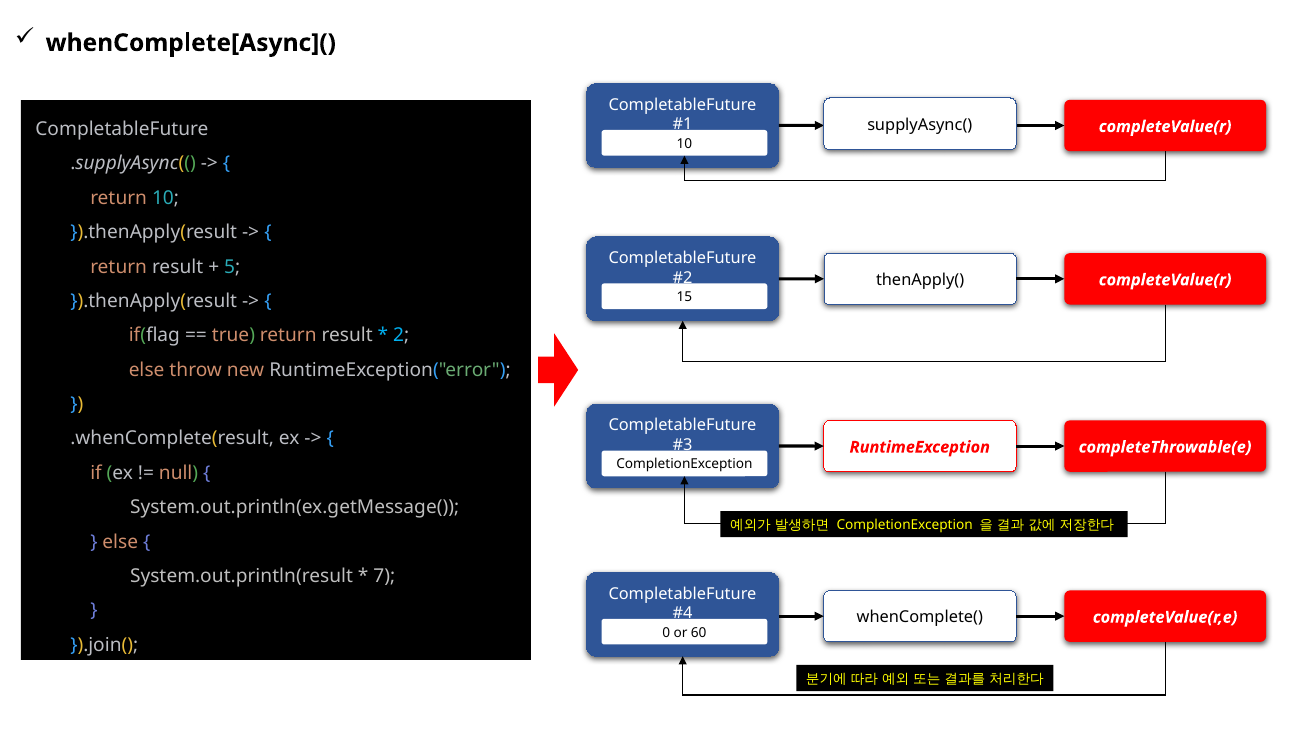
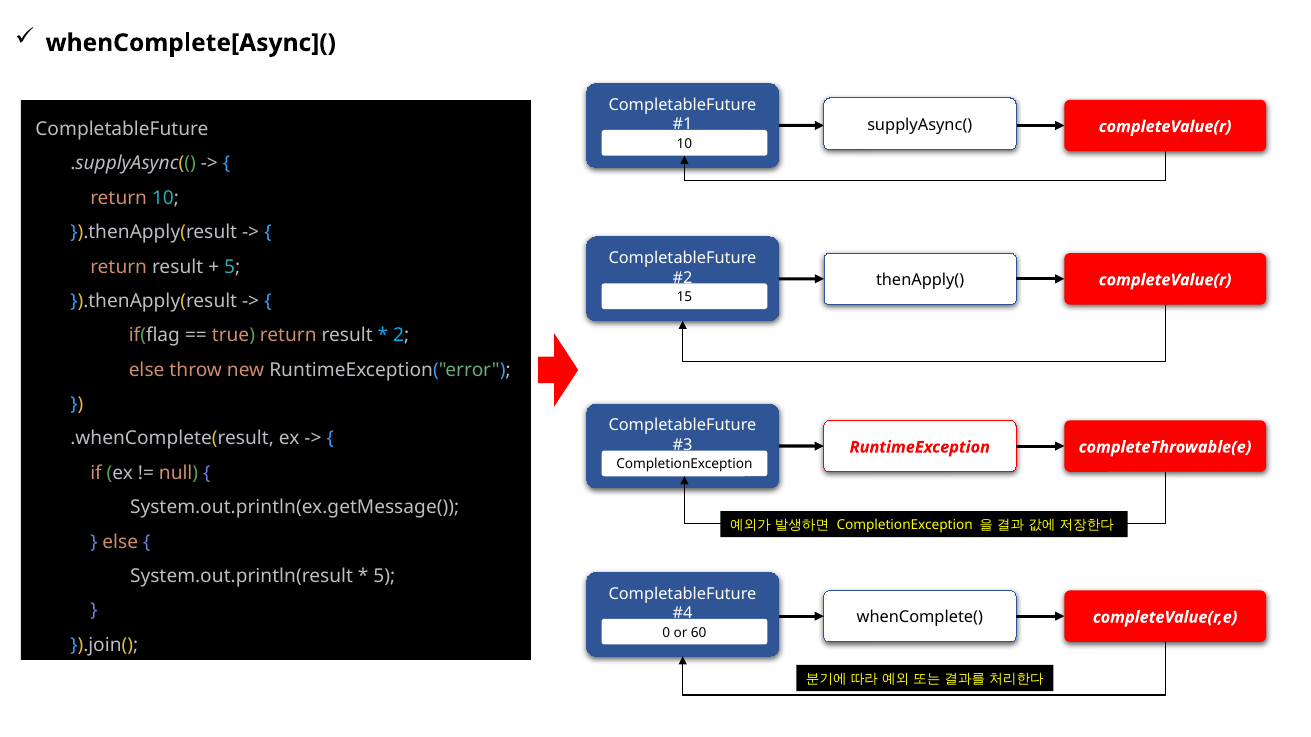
7: 7 -> 5 (384, 577)
